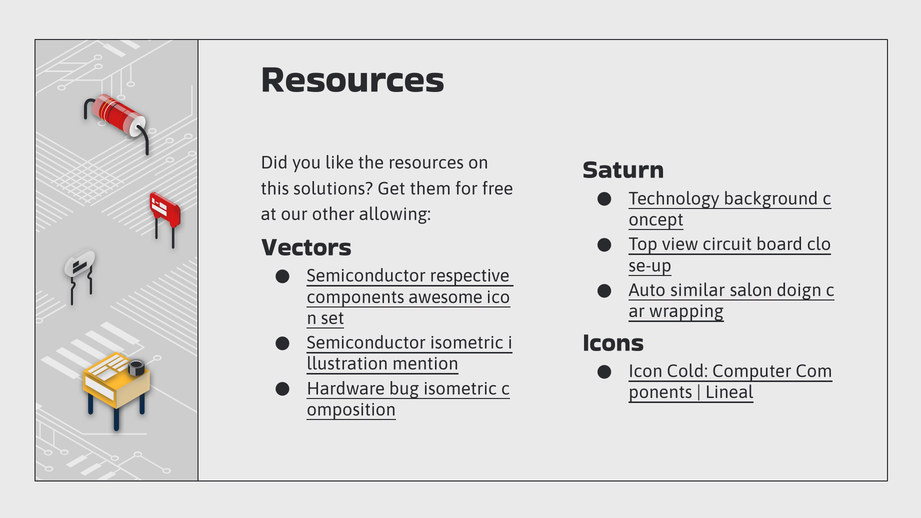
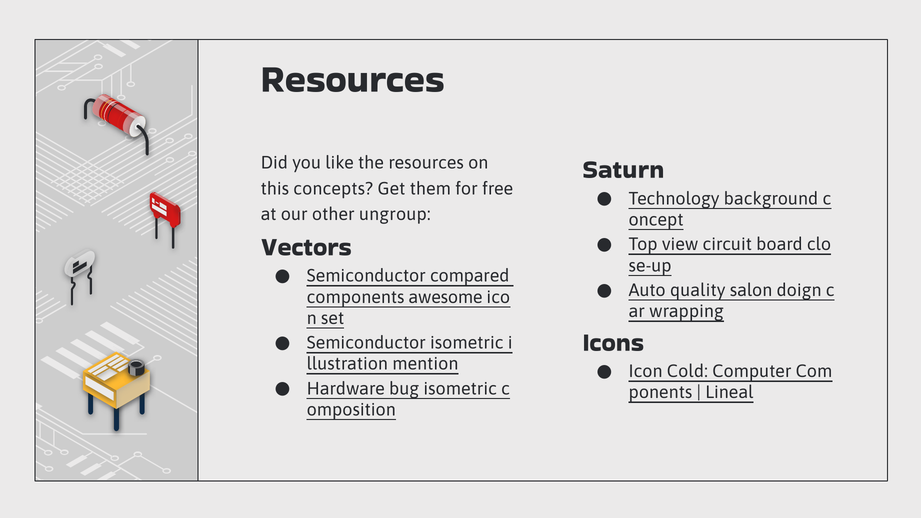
solutions: solutions -> concepts (333, 189)
allowing: allowing -> ungroup (395, 215)
respective: respective -> compared (470, 276)
similar: similar -> quality (698, 290)
